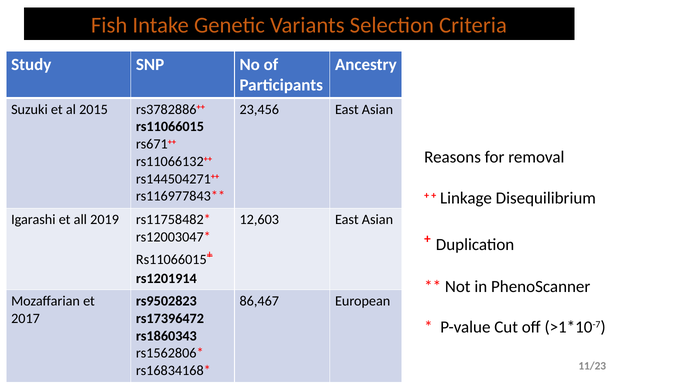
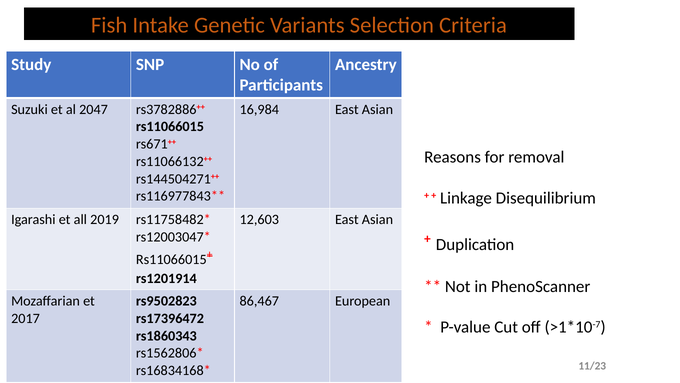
2015: 2015 -> 2047 (94, 109)
23,456: 23,456 -> 16,984 (259, 109)
